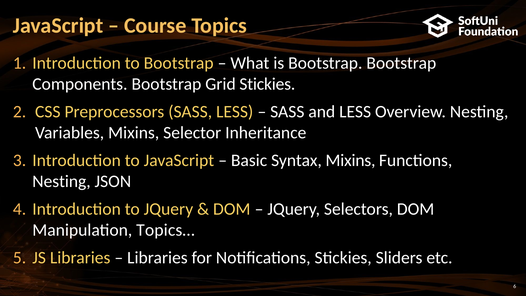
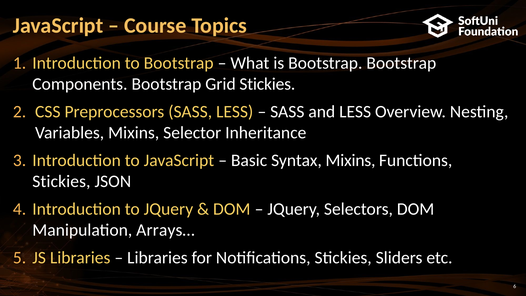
Nesting: Nesting -> Stickies (61, 181)
Topics…: Topics… -> Arrays… (165, 230)
